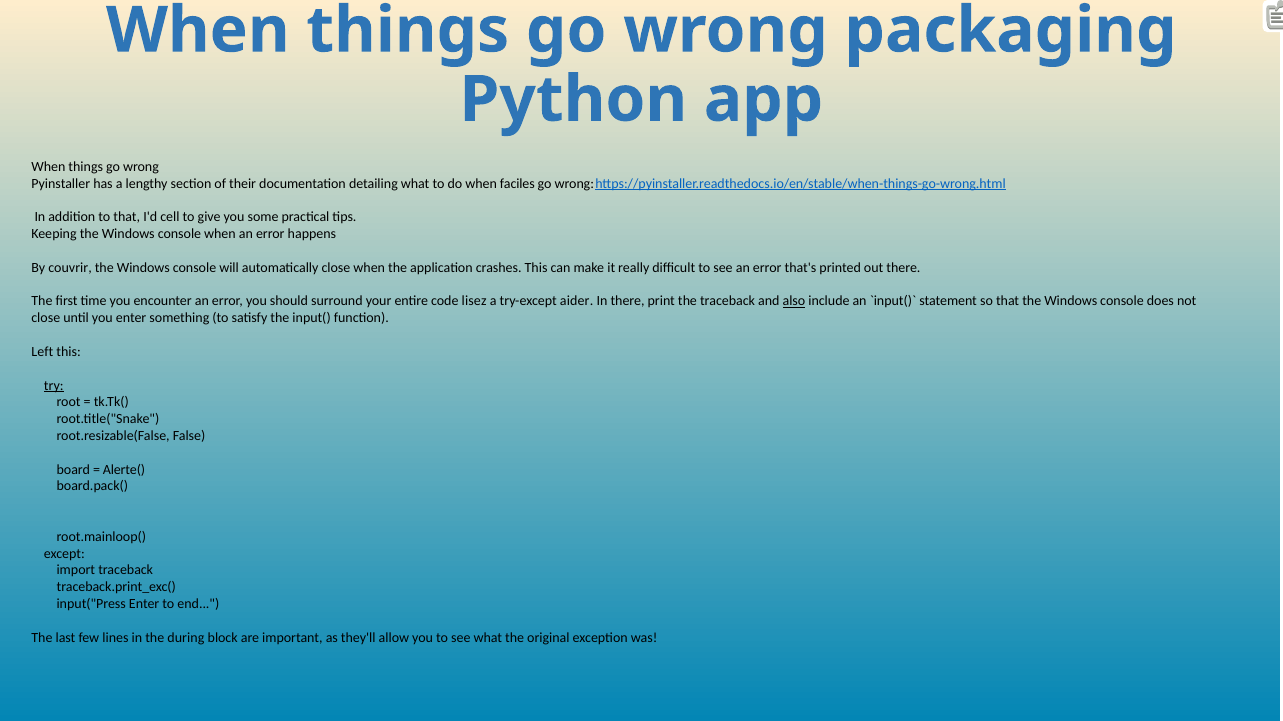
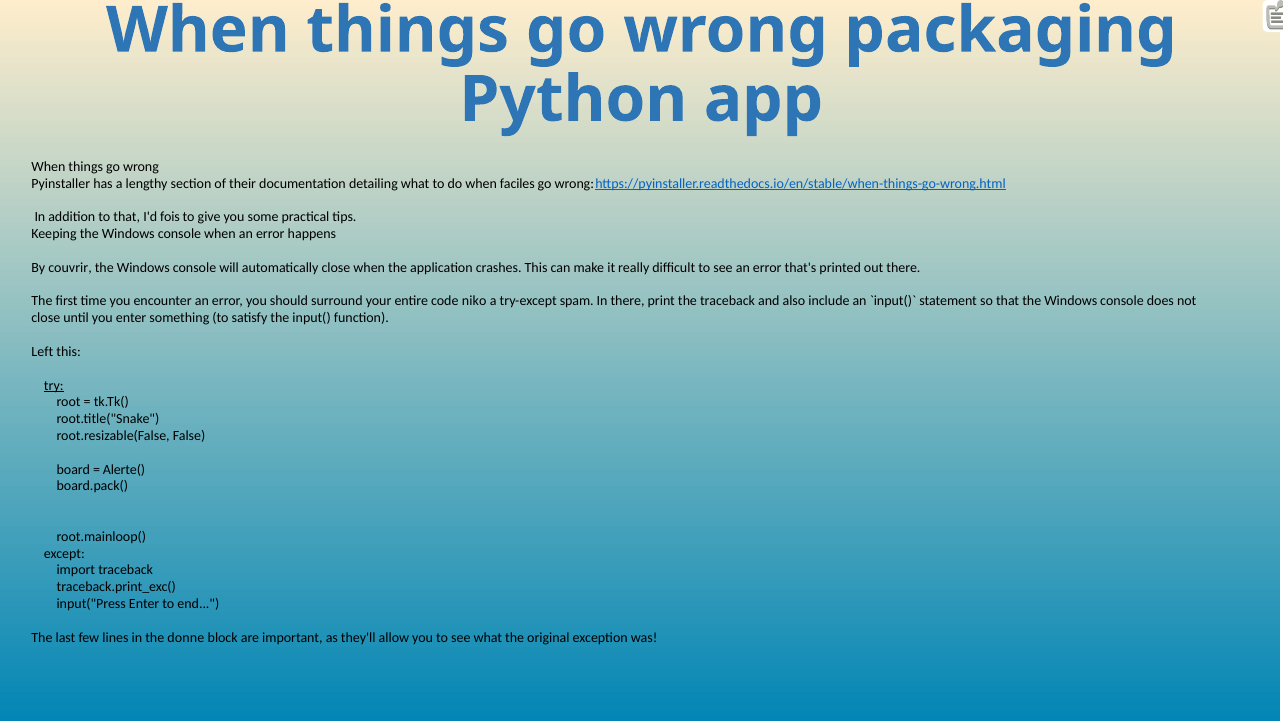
cell: cell -> fois (170, 218)
lisez: lisez -> niko (474, 302)
aider: aider -> spam (577, 302)
also underline: present -> none (794, 302)
during: during -> donne (186, 638)
